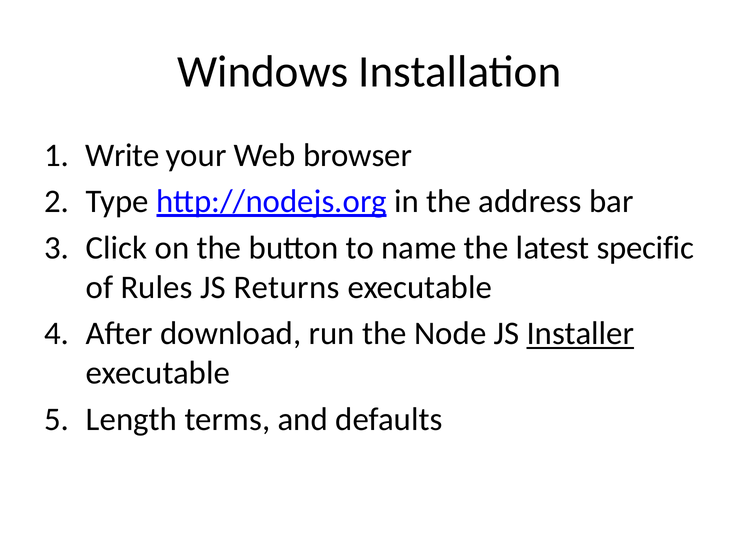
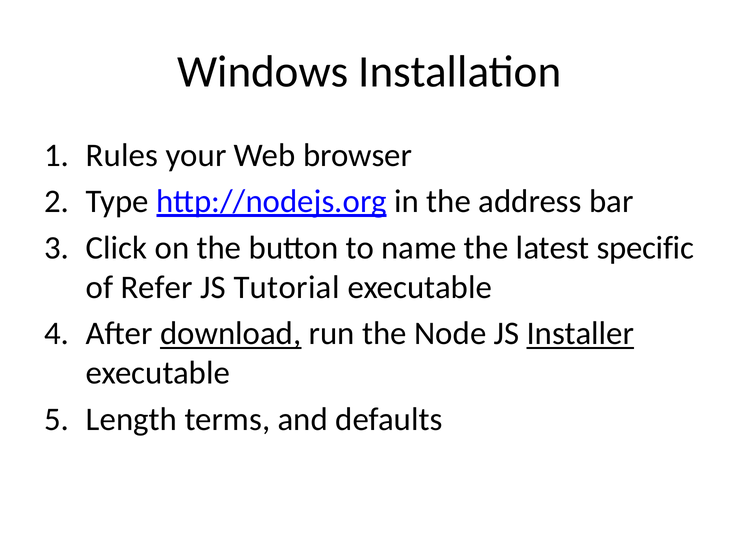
Write: Write -> Rules (122, 155)
Rules: Rules -> Refer (157, 287)
Returns: Returns -> Tutorial (287, 287)
download underline: none -> present (231, 333)
